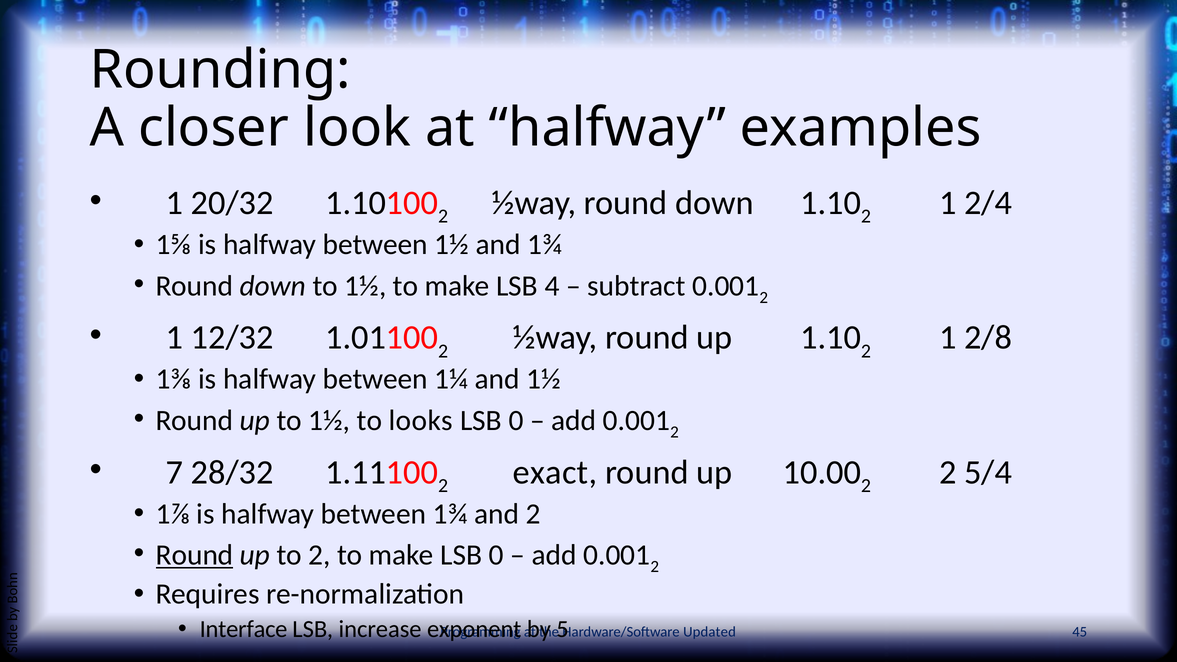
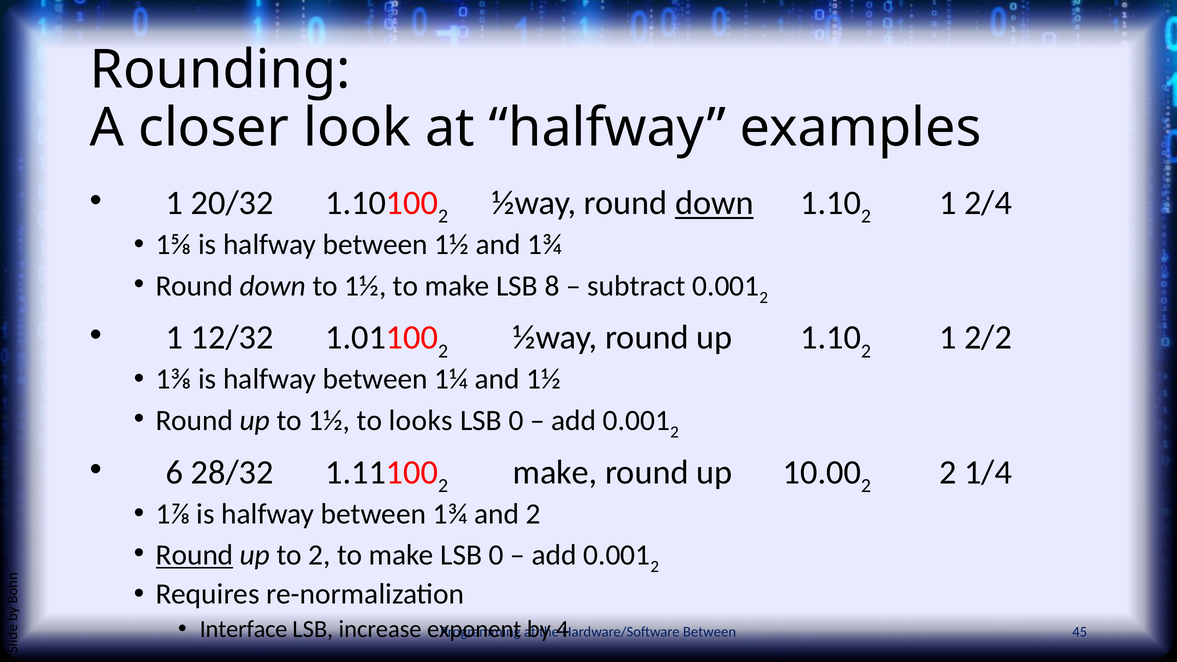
down underline: none -> present (714, 203)
4: 4 -> 8 (552, 286)
2/8: 2/8 -> 2/2 (988, 338)
7: 7 -> 6 (175, 472)
2 exact: exact -> make (555, 472)
5/4: 5/4 -> 1/4 (988, 472)
5: 5 -> 4 (563, 629)
Hardware/Software Updated: Updated -> Between (710, 632)
